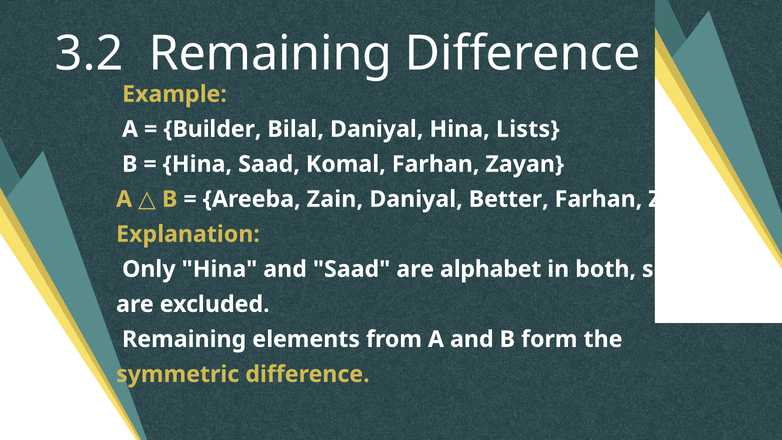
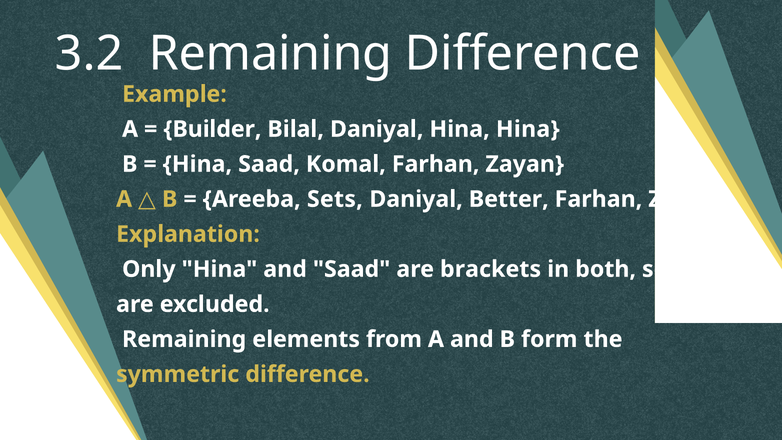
Hina Lists: Lists -> Hina (528, 129)
Zain: Zain -> Sets (335, 199)
alphabet: alphabet -> brackets (491, 269)
